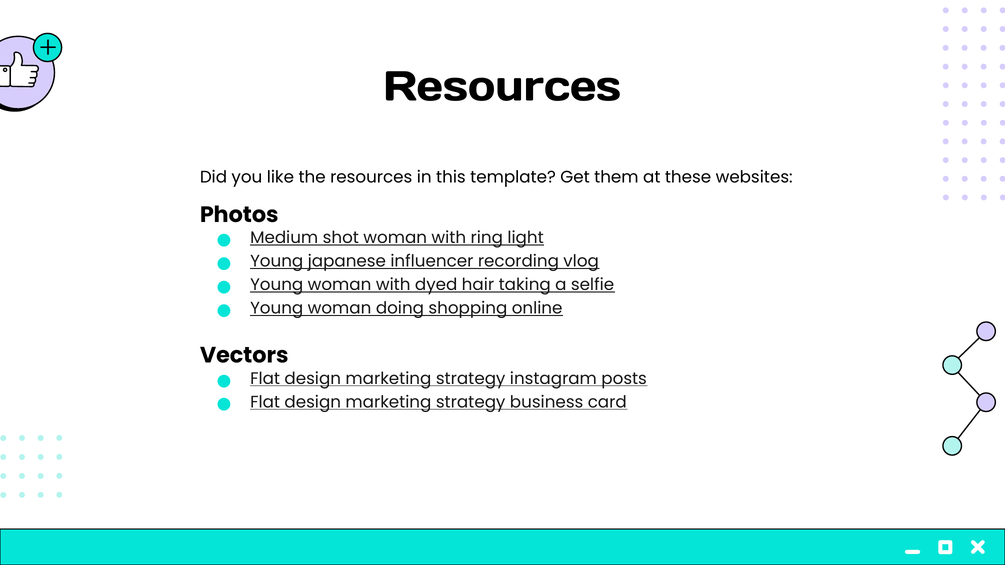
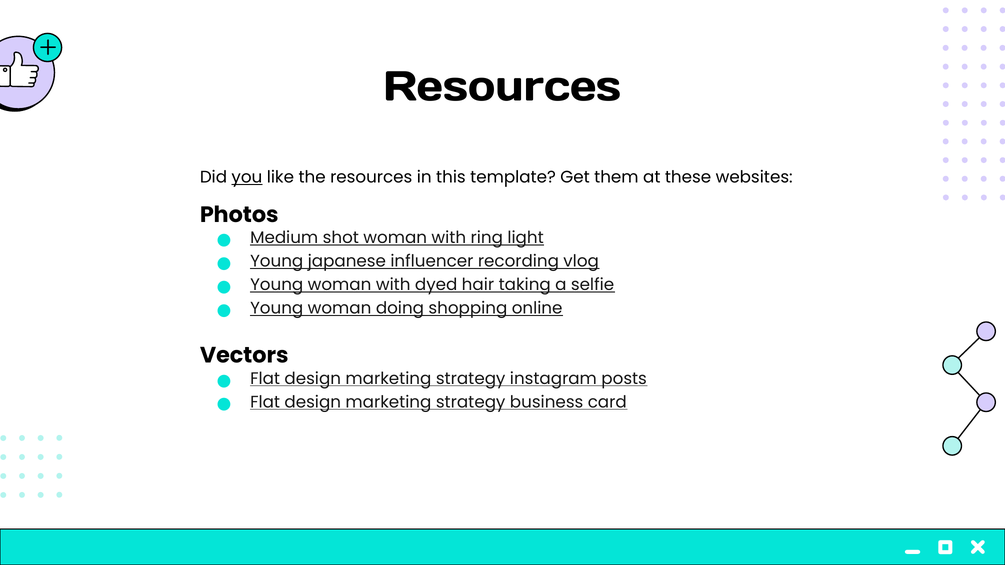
you underline: none -> present (247, 177)
